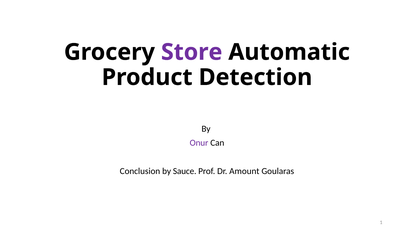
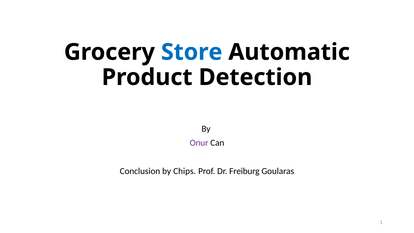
Store colour: purple -> blue (192, 52)
Sauce: Sauce -> Chips (185, 171)
Amount: Amount -> Freiburg (244, 171)
